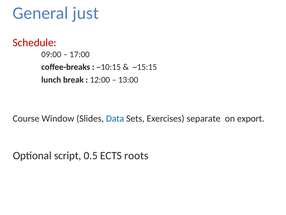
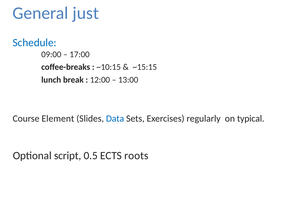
Schedule colour: red -> blue (35, 42)
Window: Window -> Element (58, 118)
separate: separate -> regularly (204, 118)
export: export -> typical (251, 118)
